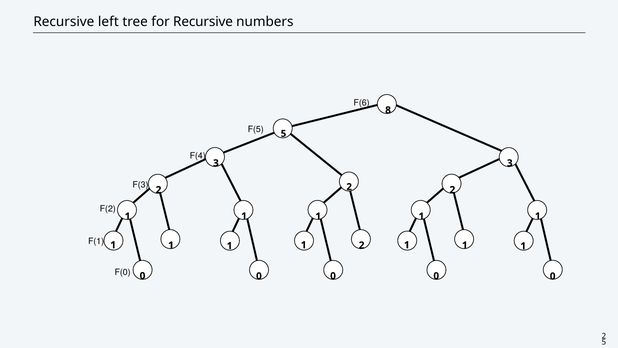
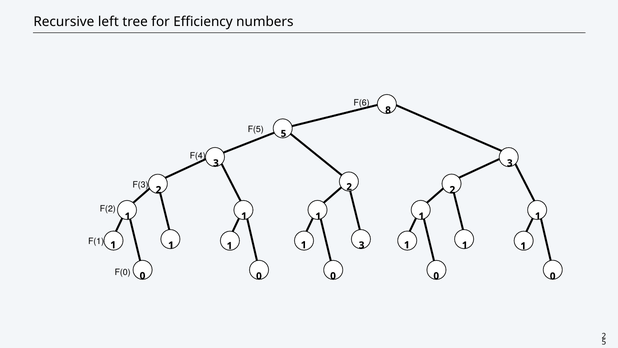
for Recursive: Recursive -> Efficiency (203, 22)
2: 2 -> 3 (362, 245)
